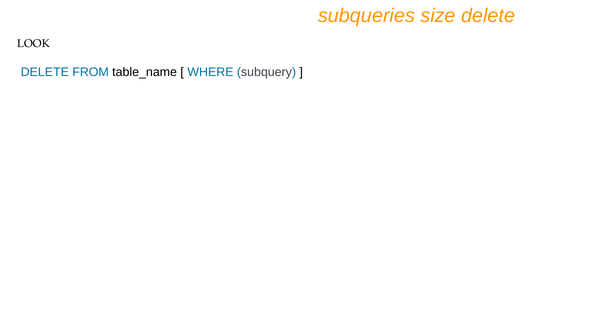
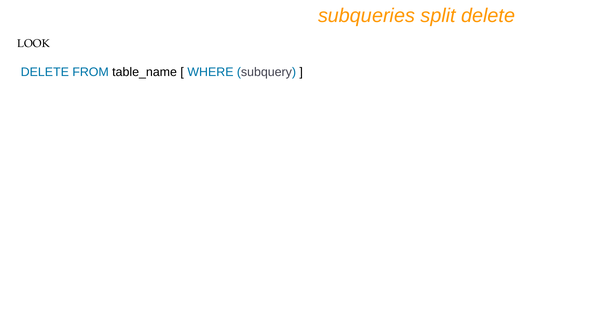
size: size -> split (438, 15)
